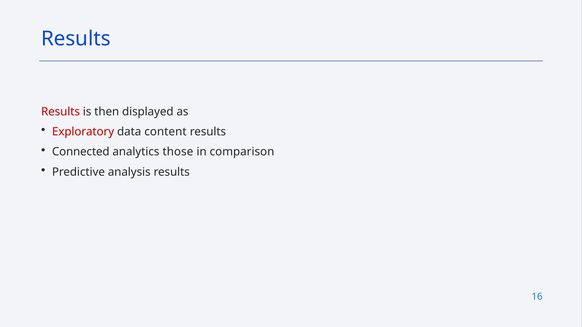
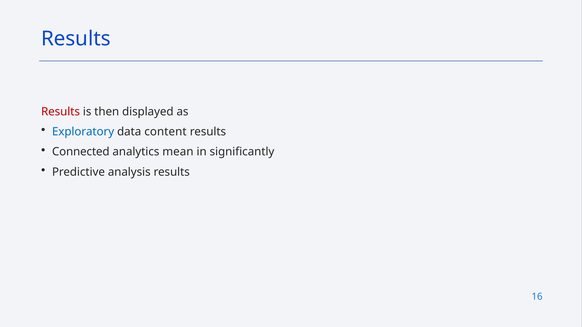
Exploratory colour: red -> blue (83, 132)
those: those -> mean (178, 152)
comparison: comparison -> significantly (242, 152)
